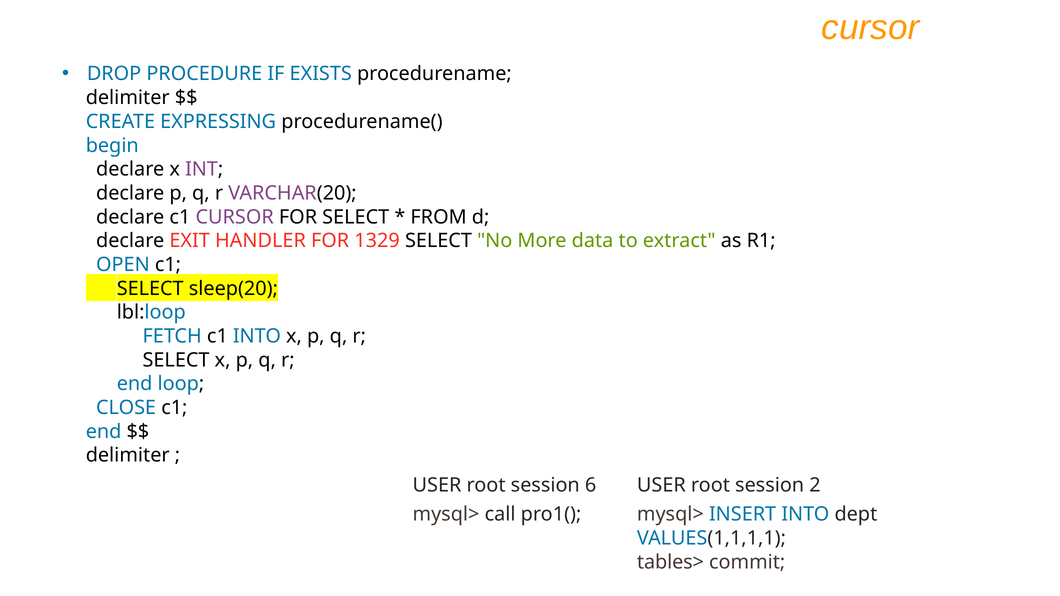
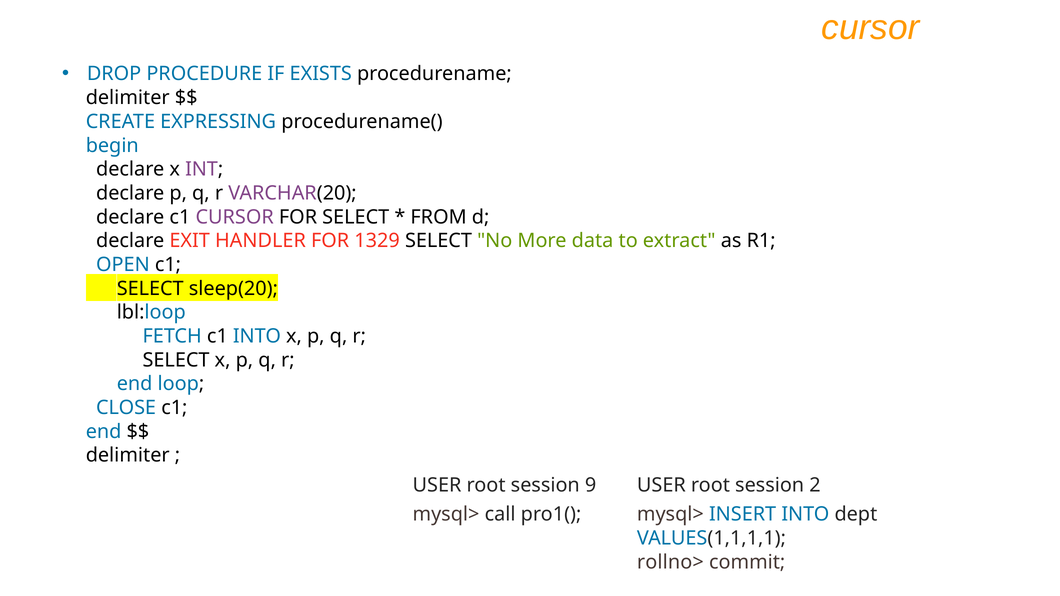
6: 6 -> 9 (591, 485)
tables>: tables> -> rollno> (670, 562)
